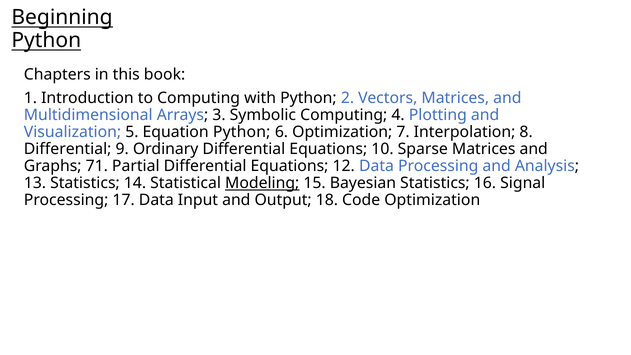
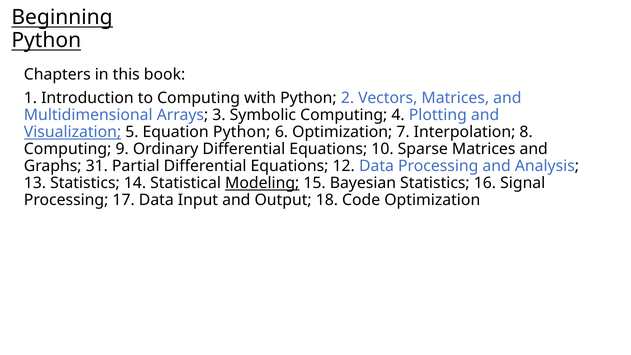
Visualization underline: none -> present (73, 132)
Differential: Differential -> Computing (68, 149)
71: 71 -> 31 (97, 166)
